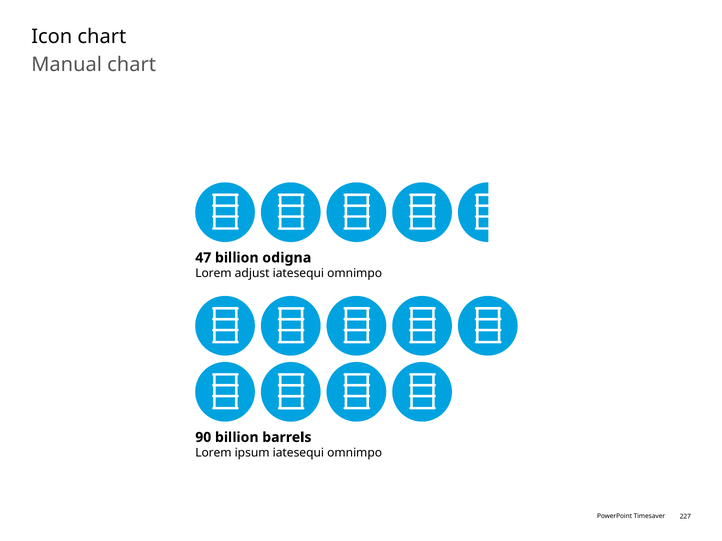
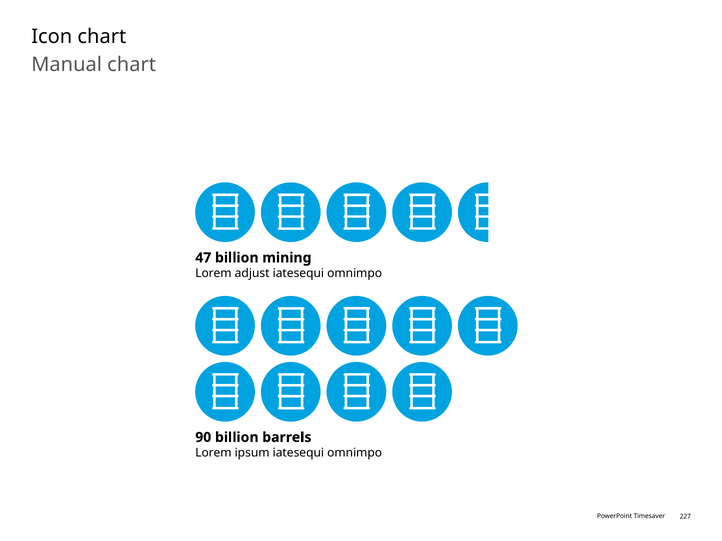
odigna: odigna -> mining (287, 258)
